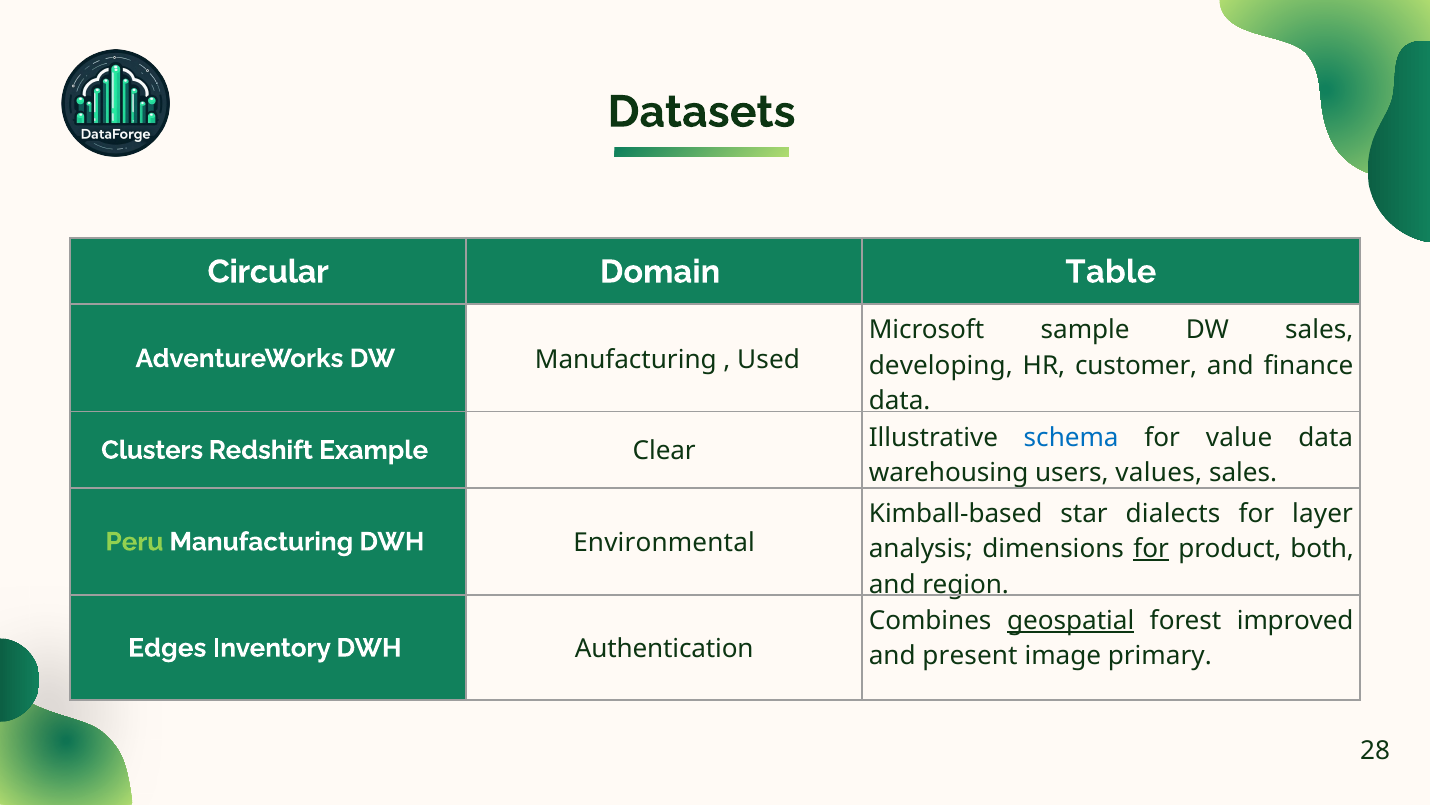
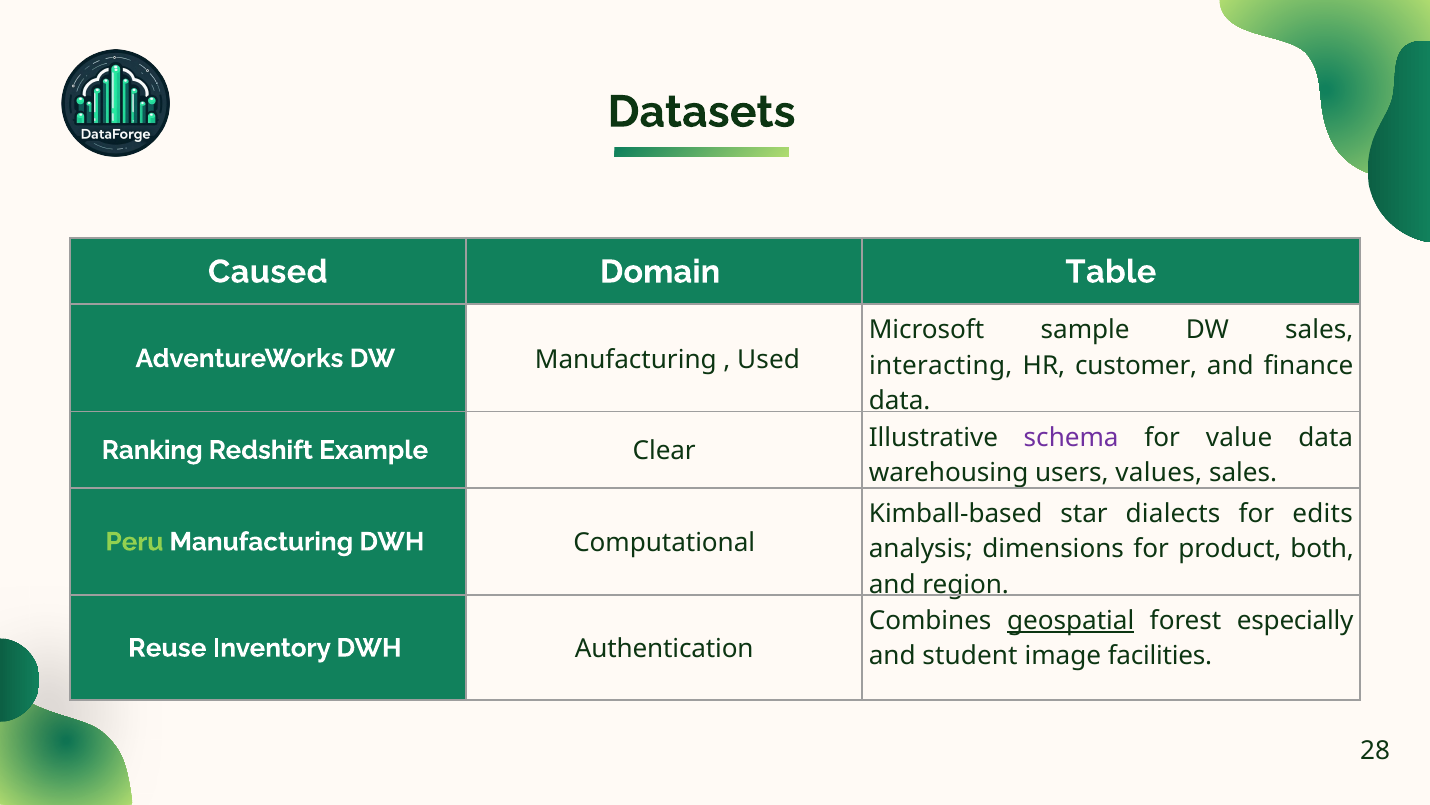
Circular: Circular -> Caused (268, 272)
developing: developing -> interacting (941, 366)
schema colour: blue -> purple (1071, 438)
Clusters: Clusters -> Ranking (152, 450)
layer: layer -> edits (1323, 514)
Environmental: Environmental -> Computational (664, 543)
for underline: present -> none (1151, 549)
improved: improved -> especially (1295, 621)
Edges: Edges -> Reuse (167, 648)
present: present -> student (970, 657)
primary: primary -> facilities (1160, 657)
